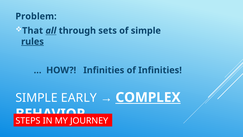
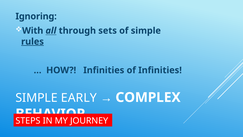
Problem: Problem -> Ignoring (36, 16)
That: That -> With (33, 31)
COMPLEX underline: present -> none (148, 97)
